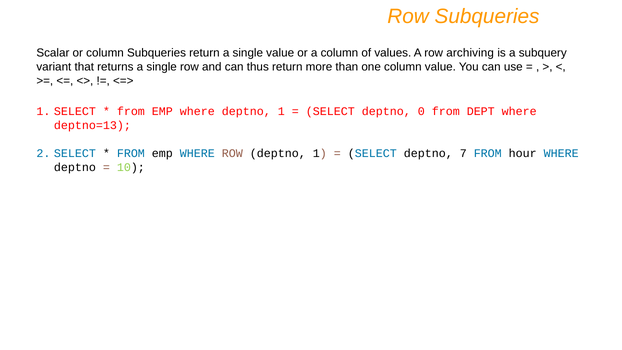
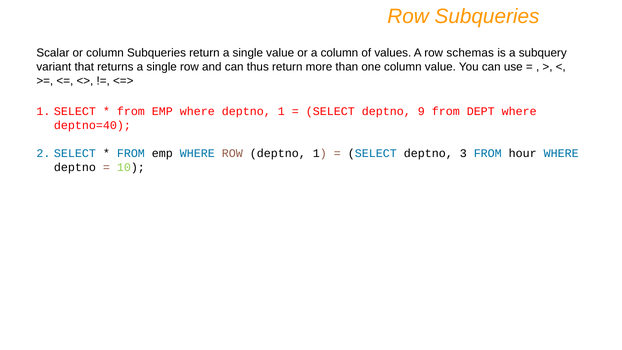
archiving: archiving -> schemas (470, 53)
0: 0 -> 9 (421, 111)
deptno=13: deptno=13 -> deptno=40 (92, 125)
7: 7 -> 3 (463, 153)
